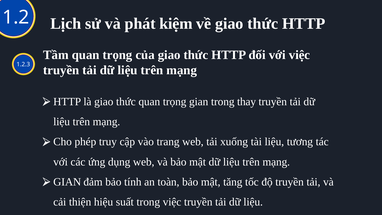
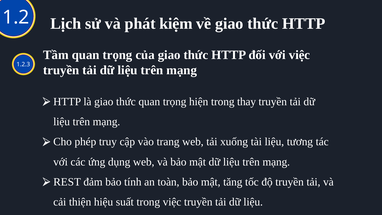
trọng gian: gian -> hiện (199, 102)
GIAN: GIAN -> REST (67, 182)
